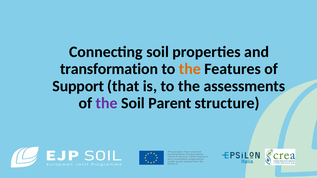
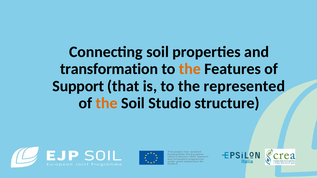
assessments: assessments -> represented (244, 86)
the colour: purple -> orange (107, 103)
Parent: Parent -> Studio (170, 103)
